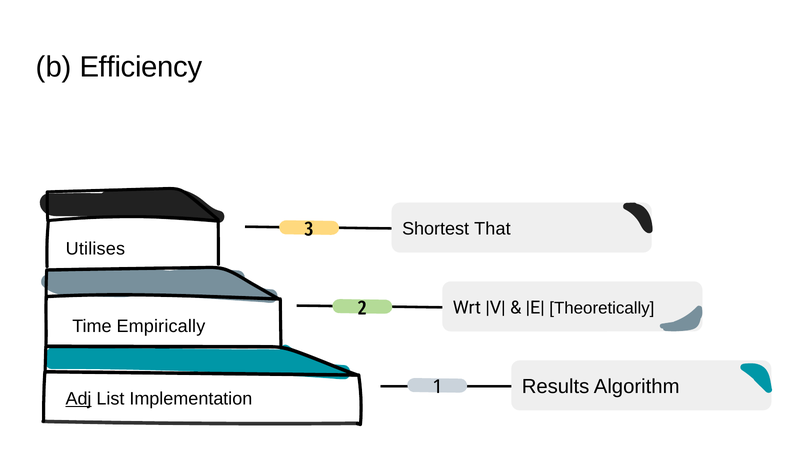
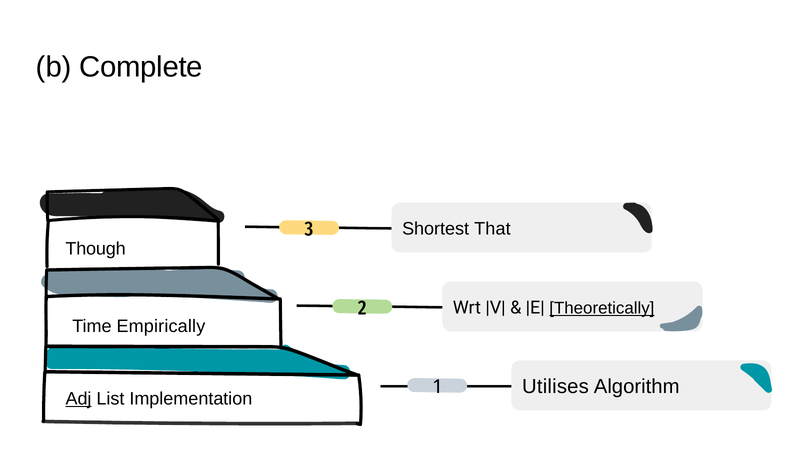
Efficiency: Efficiency -> Complete (141, 67)
Utilises: Utilises -> Though (96, 248)
Theoretically underline: none -> present (602, 308)
Results: Results -> Utilises (555, 387)
